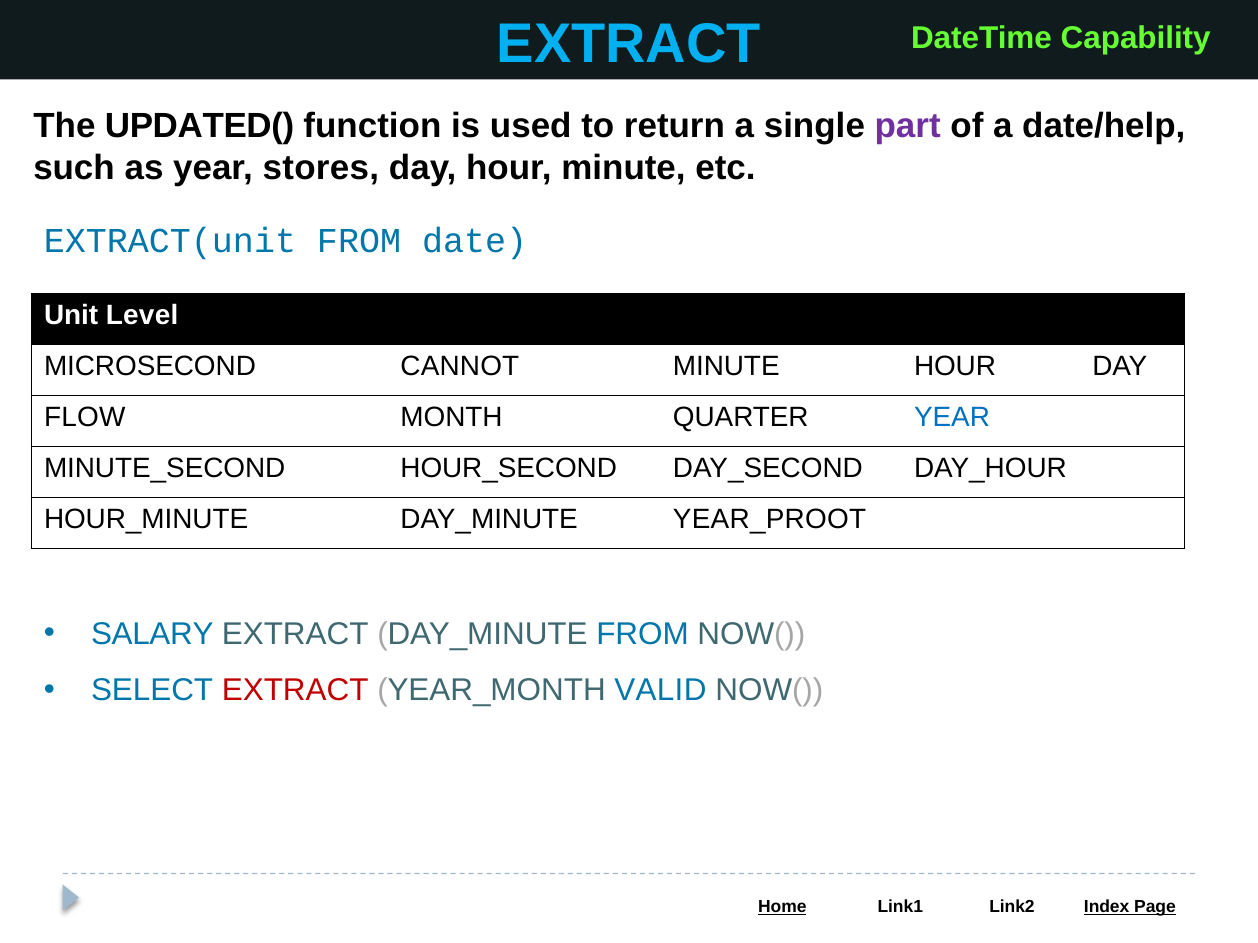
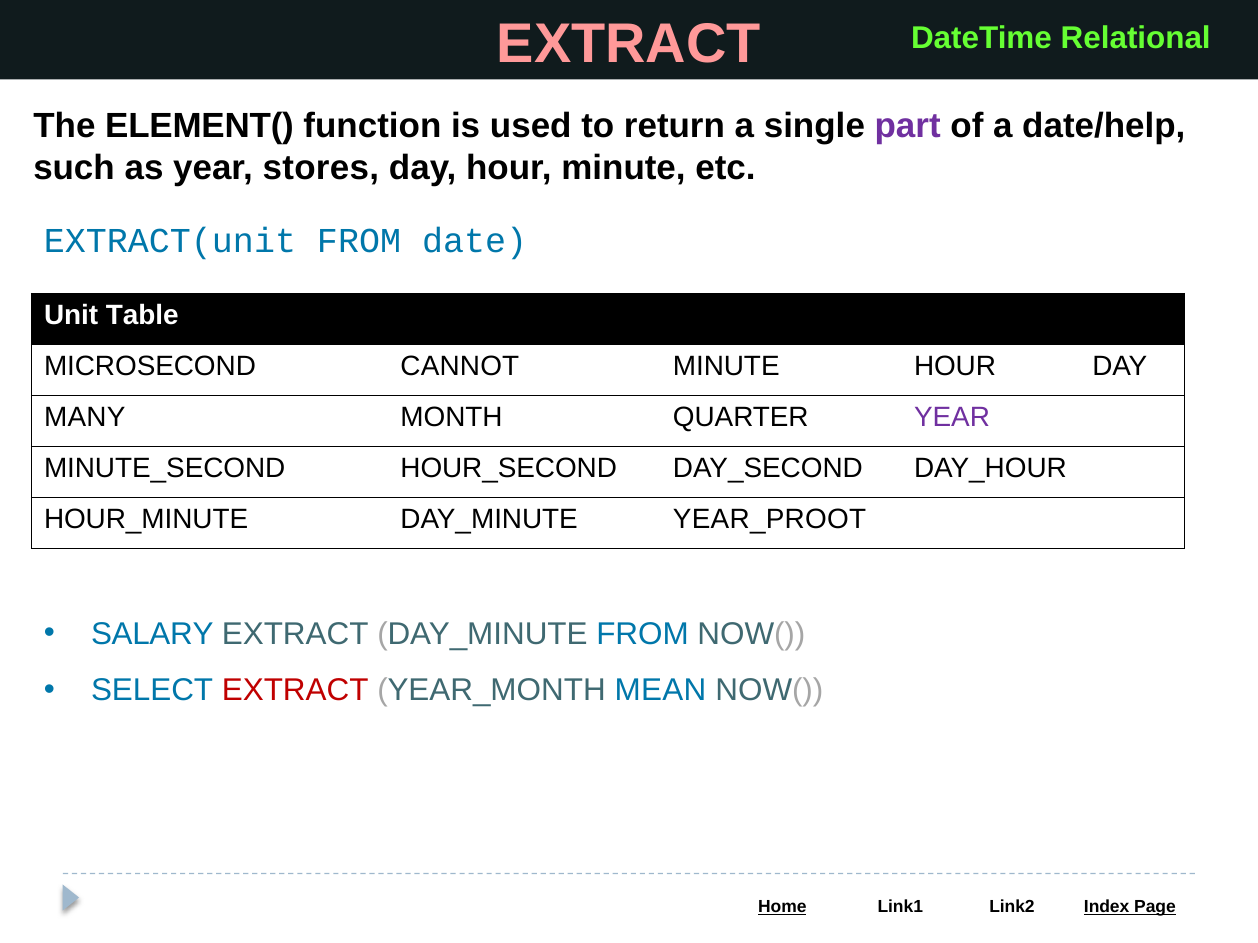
EXTRACT colour: light blue -> pink (629, 44)
Capability: Capability -> Relational (1136, 38)
UPDATED(: UPDATED( -> ELEMENT( (200, 126)
Level: Level -> Table (142, 316)
FLOW: FLOW -> MANY (85, 418)
YEAR colour: blue -> purple (952, 418)
VALID: VALID -> MEAN (660, 691)
